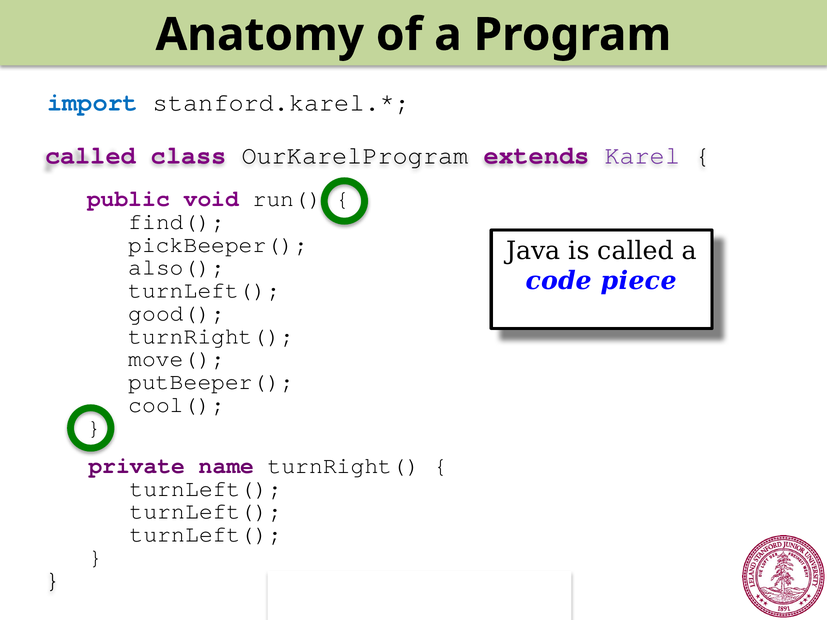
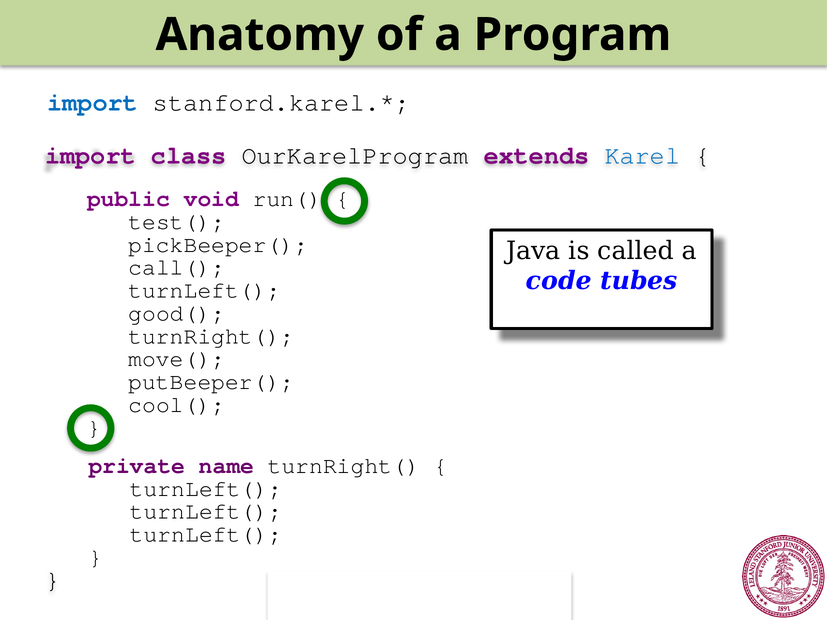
called: called -> import (90, 156)
Karel colour: purple -> blue (642, 156)
find(: find( -> test( (177, 222)
also(: also( -> call( (177, 268)
piece: piece -> tubes (639, 281)
